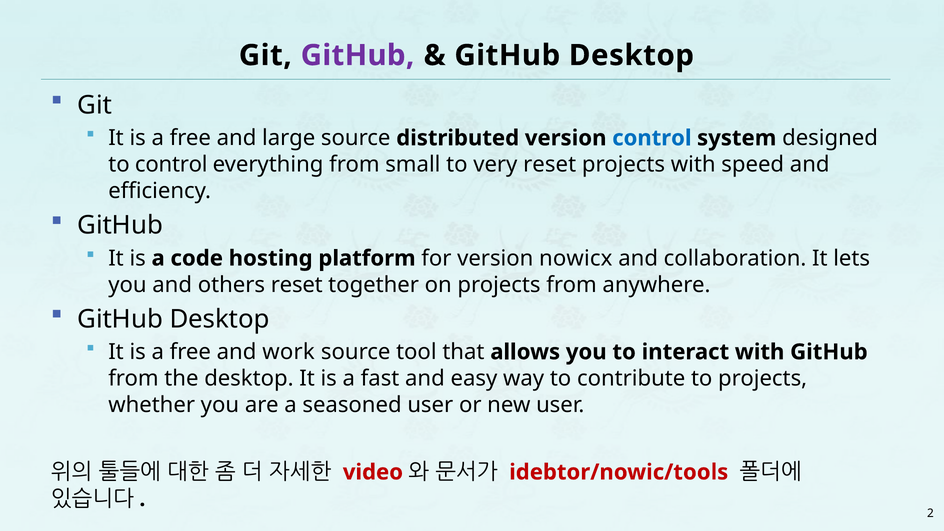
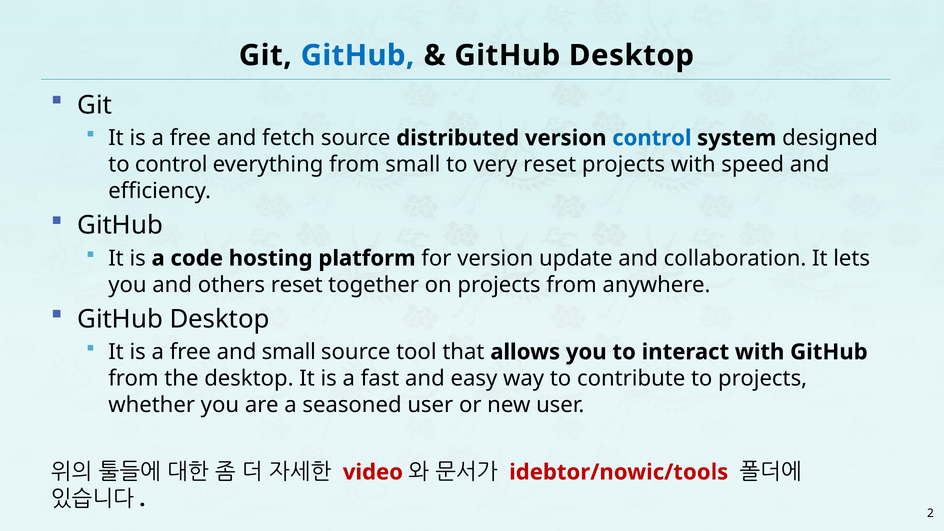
GitHub colour: purple -> blue (358, 55)
large: large -> fetch (289, 138)
nowicx: nowicx -> update (576, 258)
and work: work -> small (289, 352)
